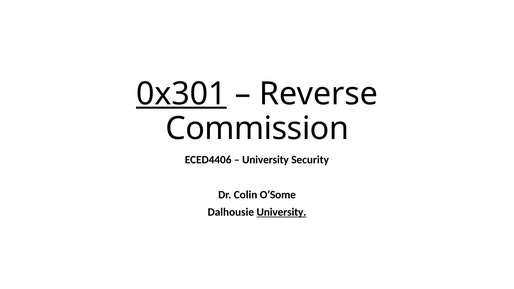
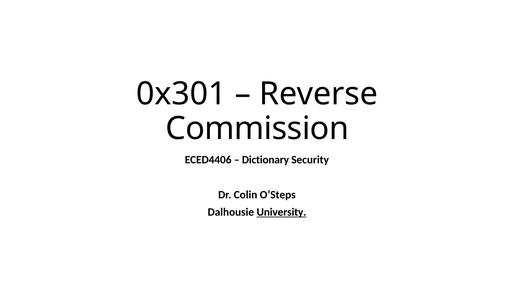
0x301 underline: present -> none (181, 94)
University: University -> Dictionary (265, 160)
O’Some: O’Some -> O’Steps (278, 195)
